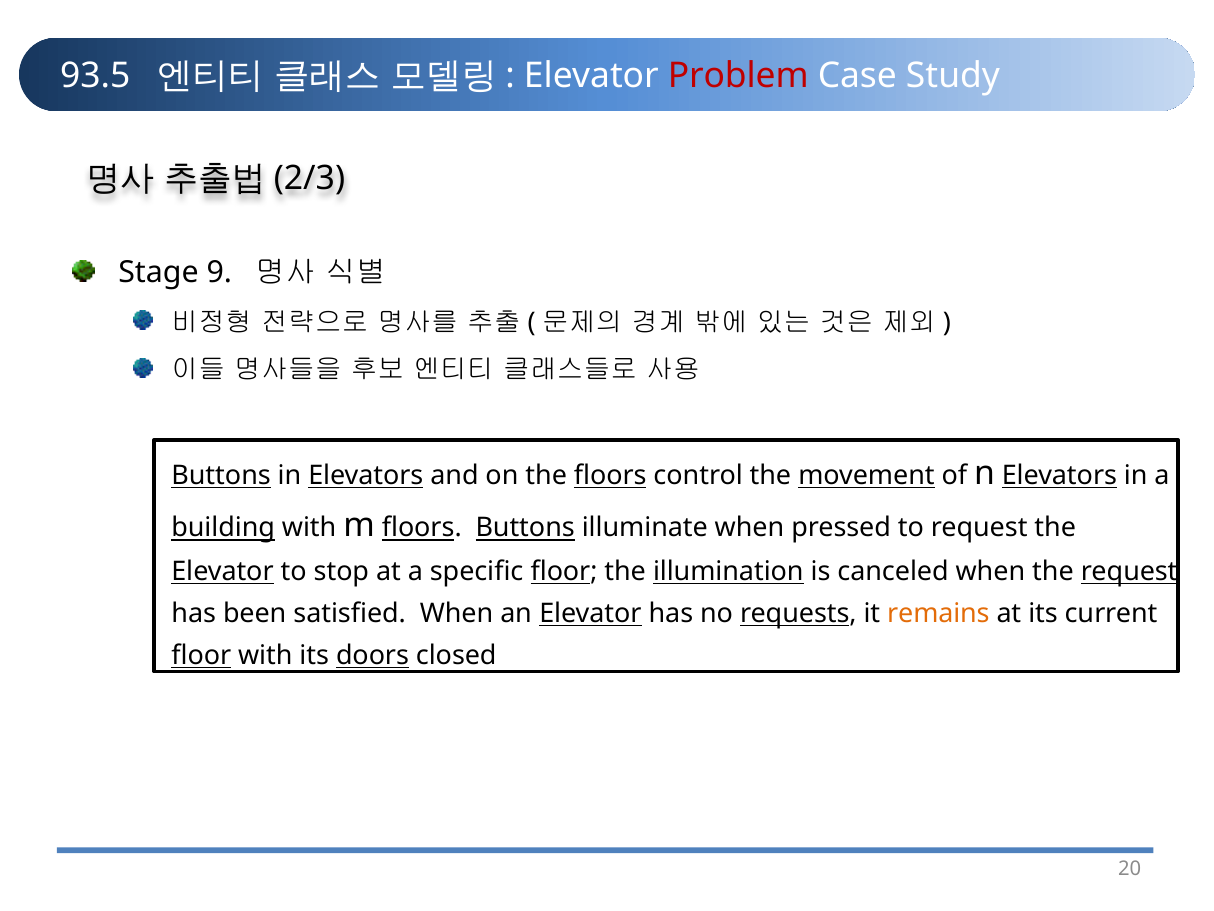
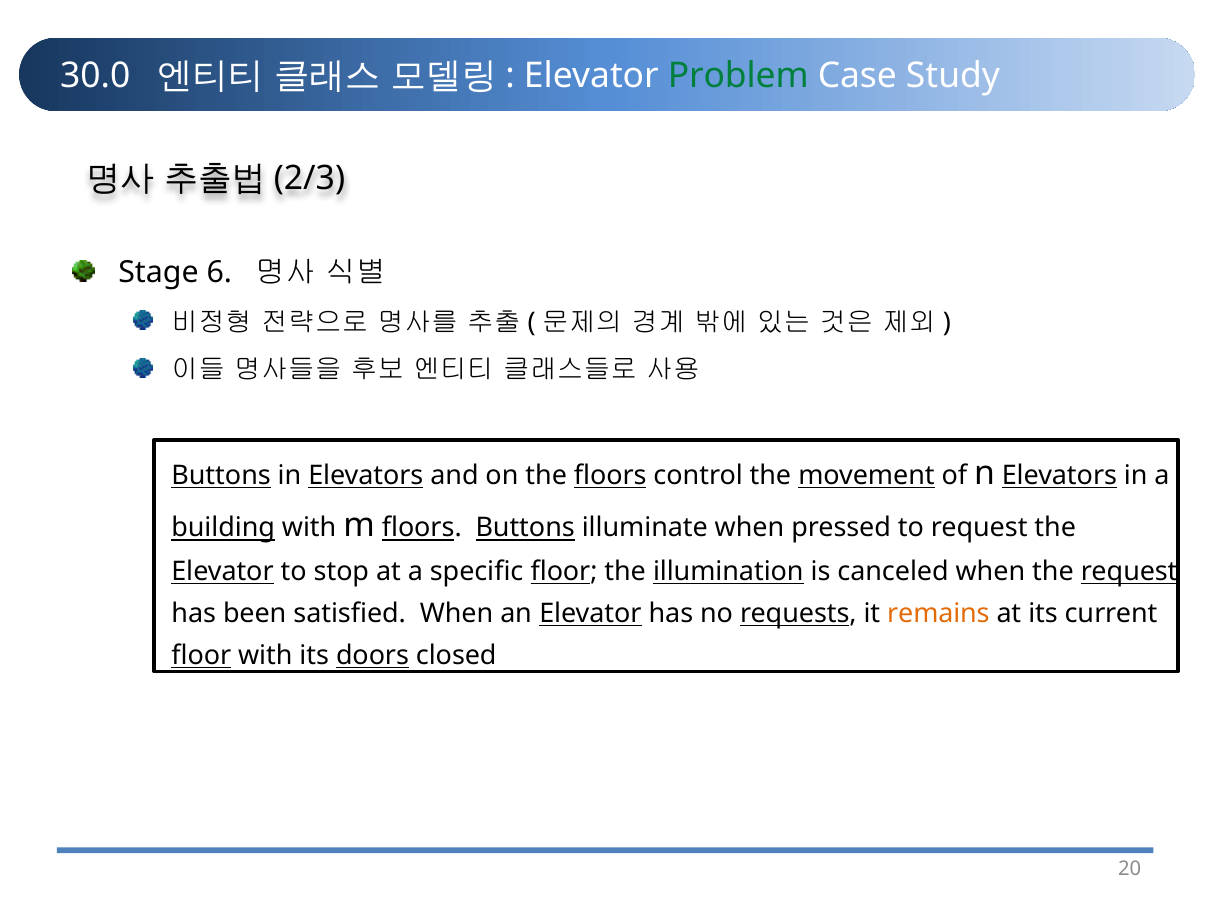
93.5: 93.5 -> 30.0 (95, 76)
Problem colour: red -> green (738, 76)
9: 9 -> 6 (219, 273)
